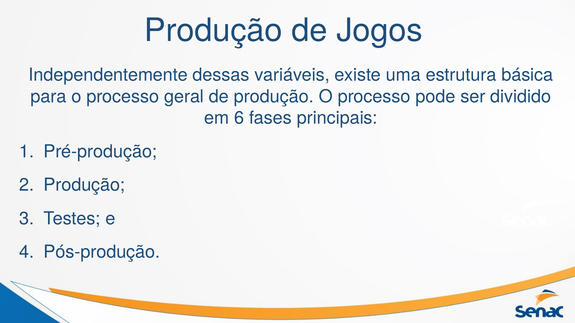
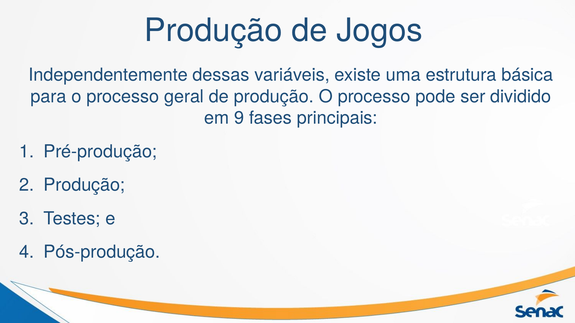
6: 6 -> 9 (239, 118)
